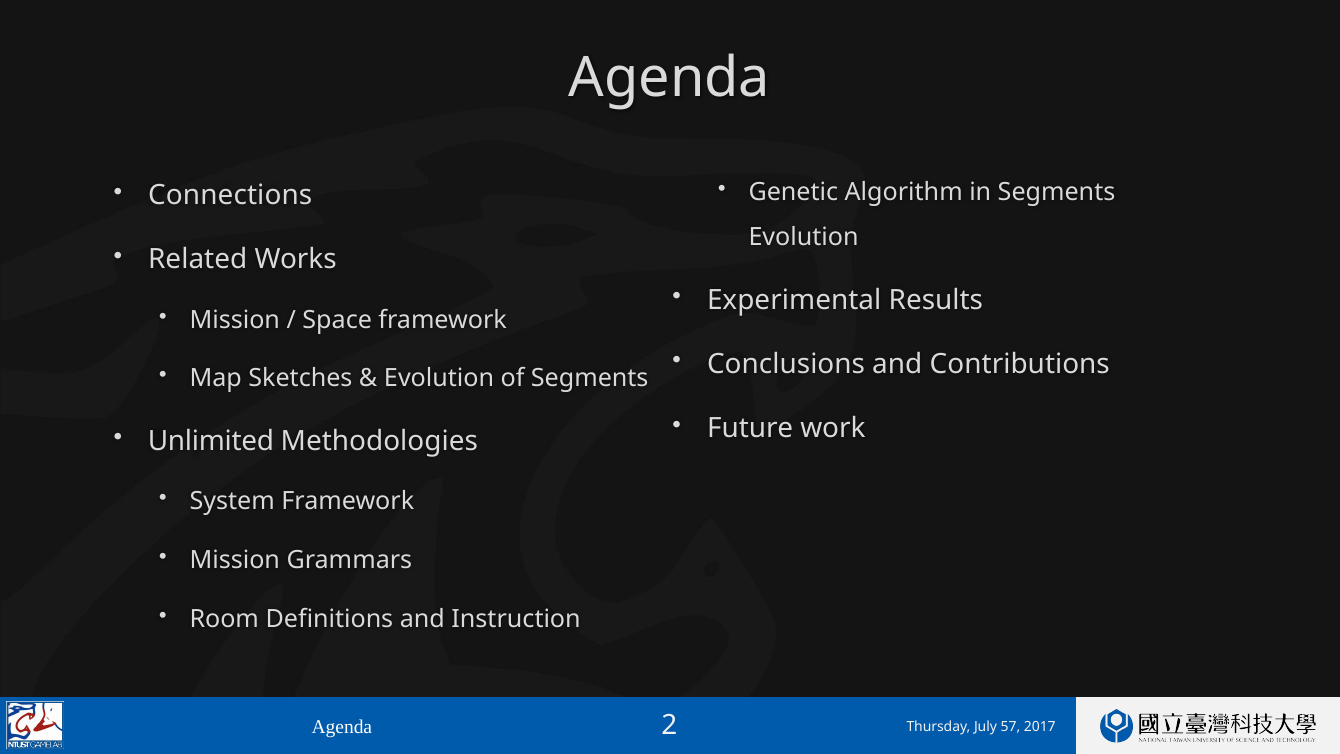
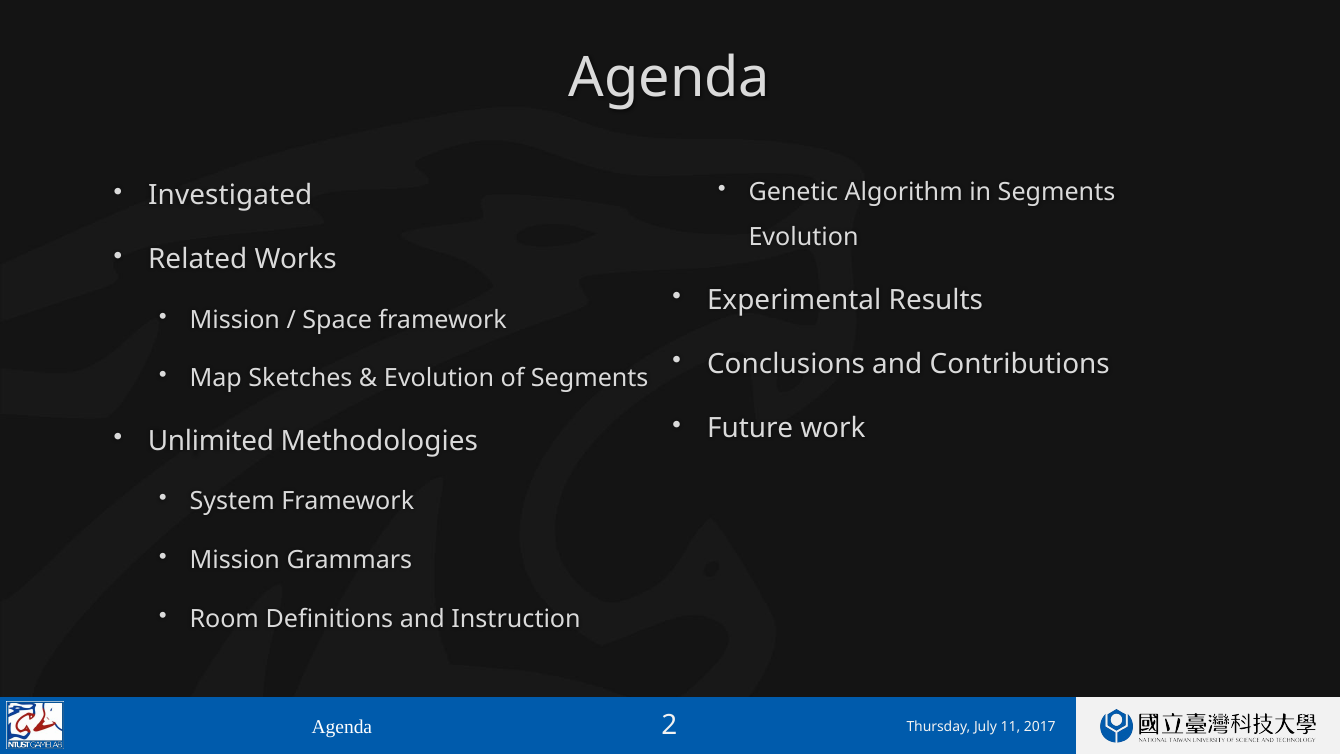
Connections: Connections -> Investigated (230, 195)
57: 57 -> 11 (1010, 726)
